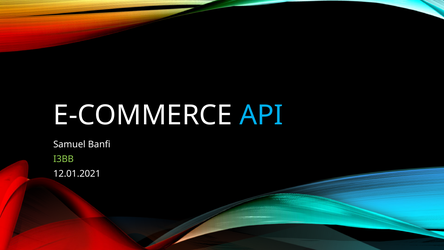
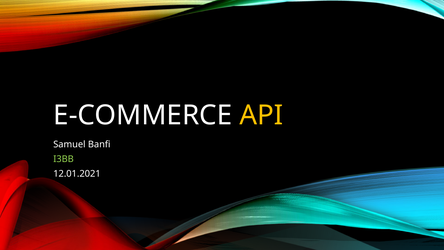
API colour: light blue -> yellow (261, 115)
